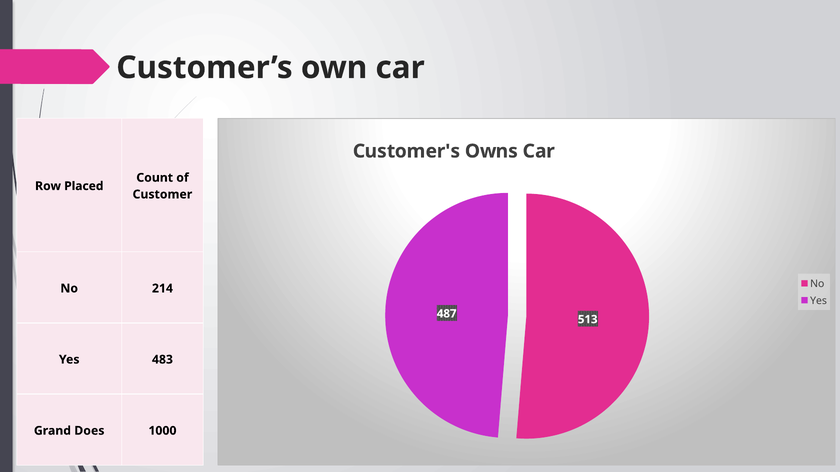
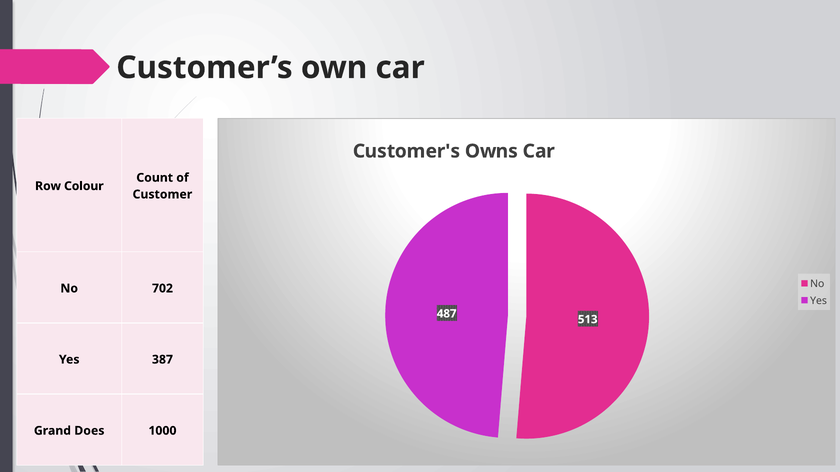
Placed: Placed -> Colour (84, 186)
214: 214 -> 702 (162, 289)
483: 483 -> 387 (162, 360)
